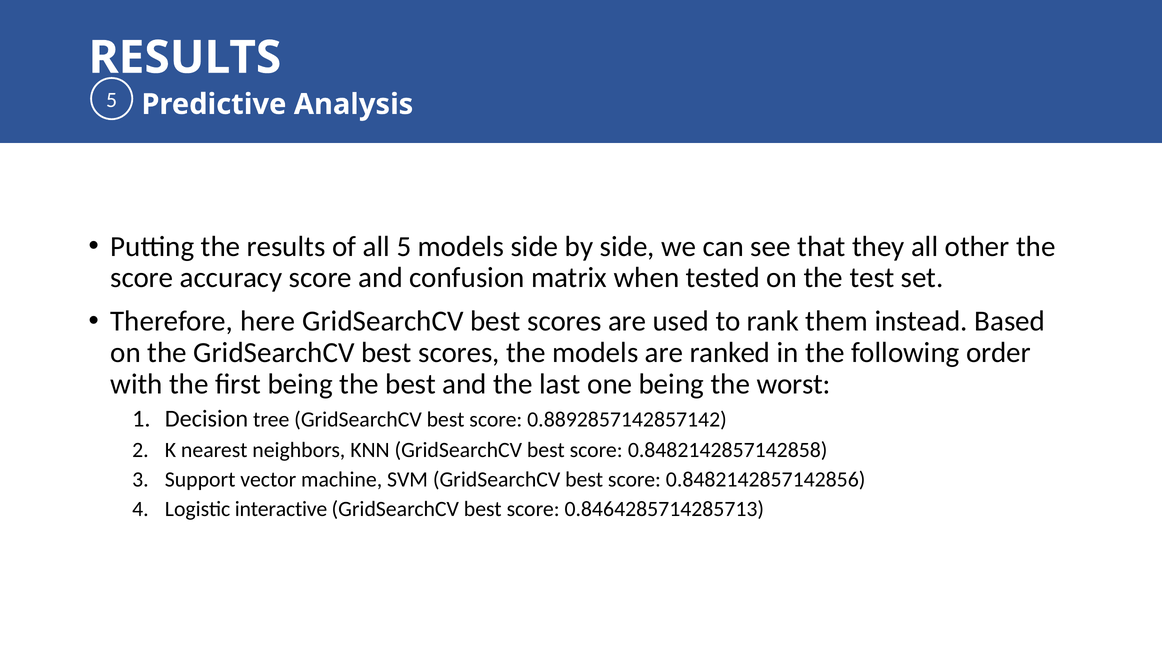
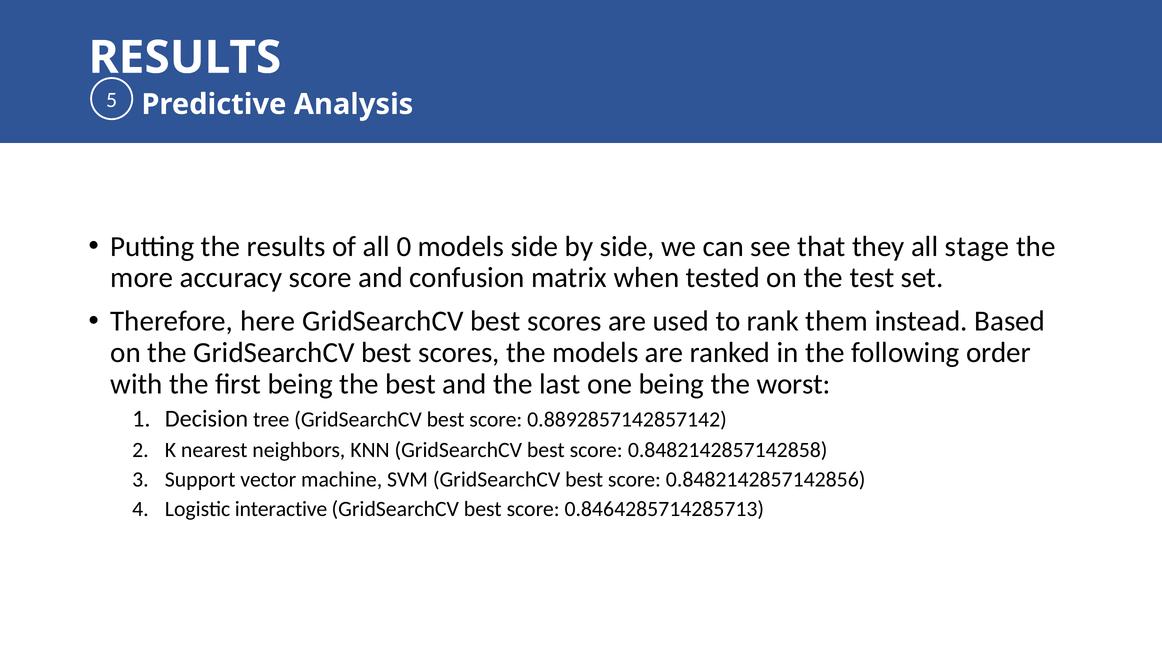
all 5: 5 -> 0 (404, 246)
other: other -> stage (977, 246)
score: score -> more (142, 278)
